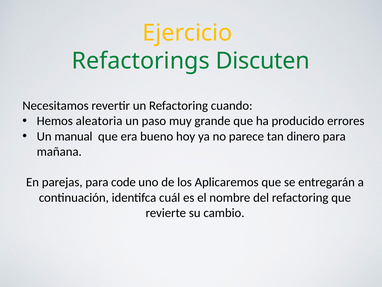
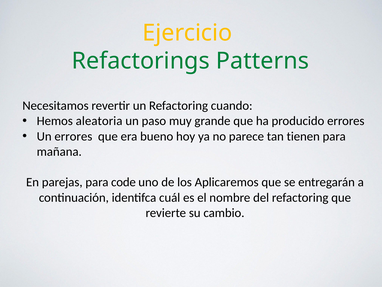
Discuten: Discuten -> Patterns (262, 61)
Un manual: manual -> errores (73, 136)
dinero: dinero -> tienen (303, 136)
